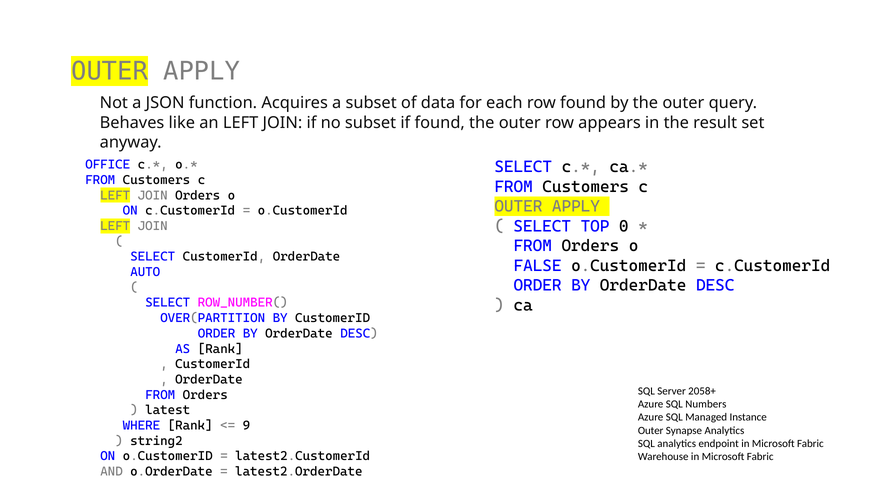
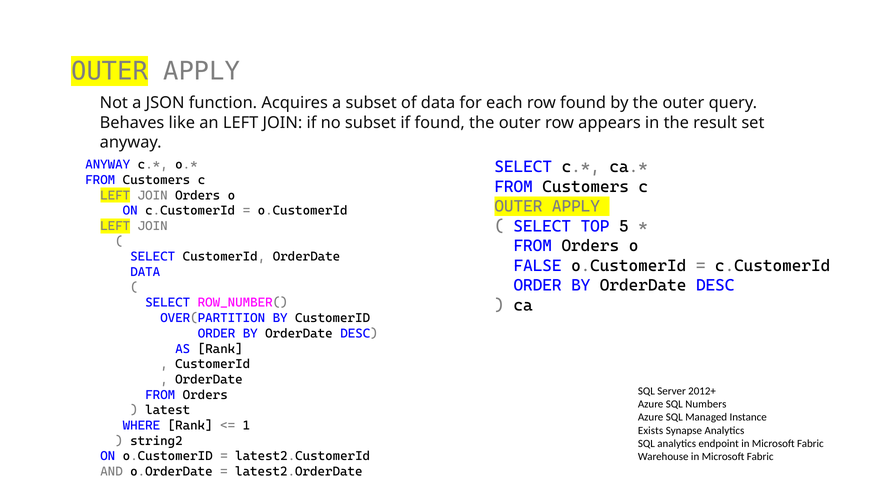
OFFICE: OFFICE -> ANYWAY (108, 165)
0: 0 -> 5 (624, 226)
AUTO: AUTO -> DATA (145, 272)
2058+: 2058+ -> 2012+ (702, 391)
9: 9 -> 1 (246, 425)
Outer: Outer -> Exists (651, 430)
